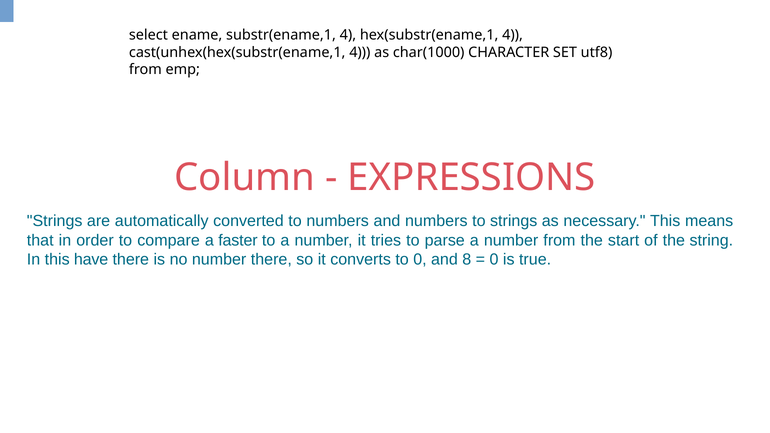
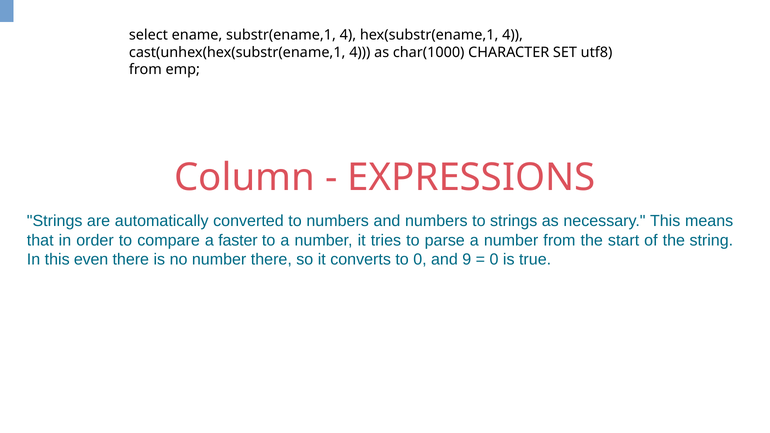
have: have -> even (91, 260)
8: 8 -> 9 (467, 260)
